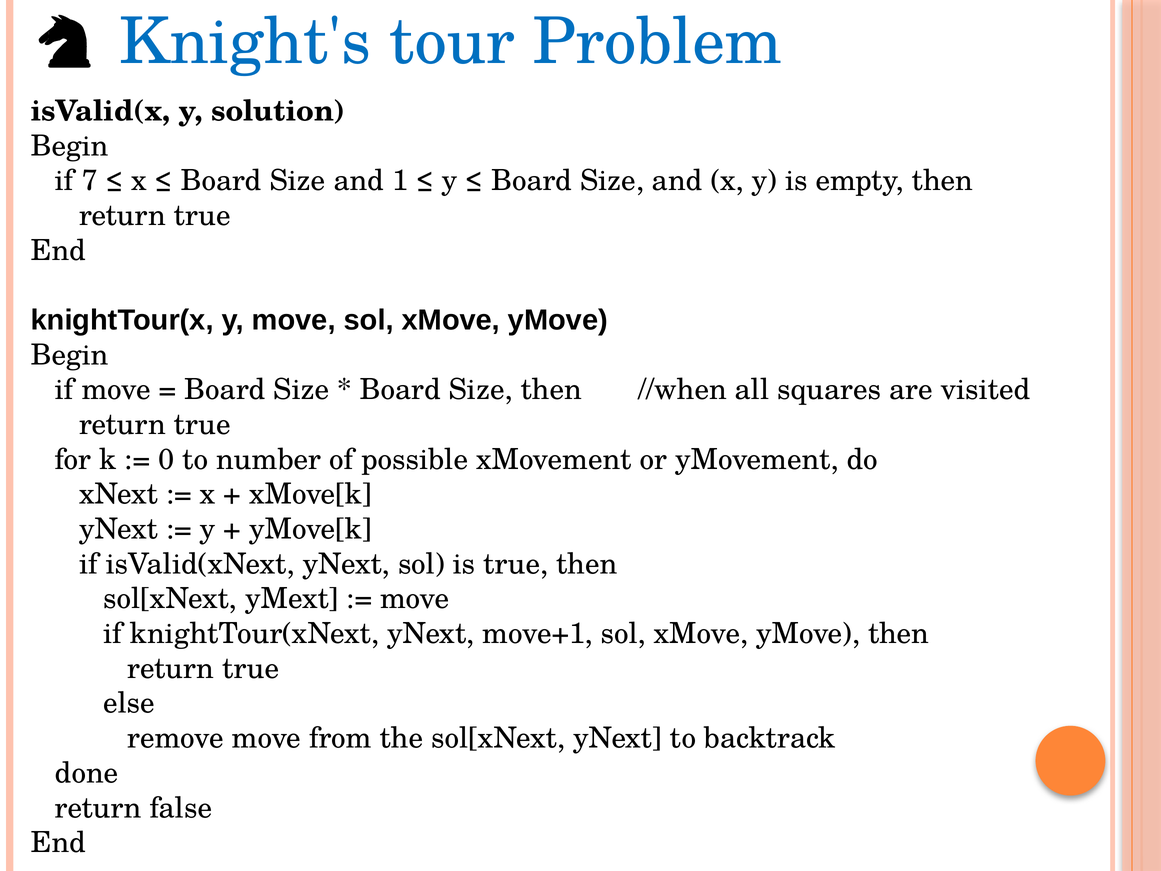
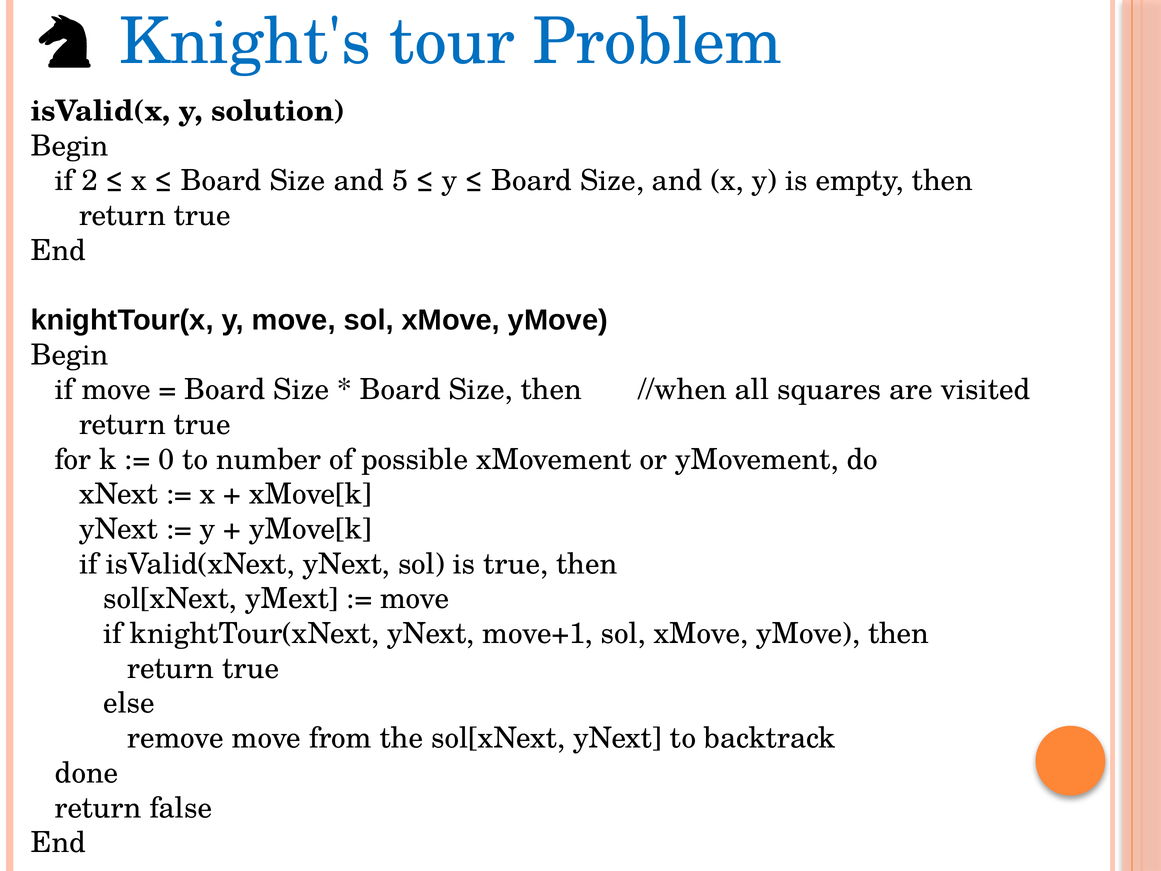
7: 7 -> 2 (90, 181)
1: 1 -> 5 (400, 181)
